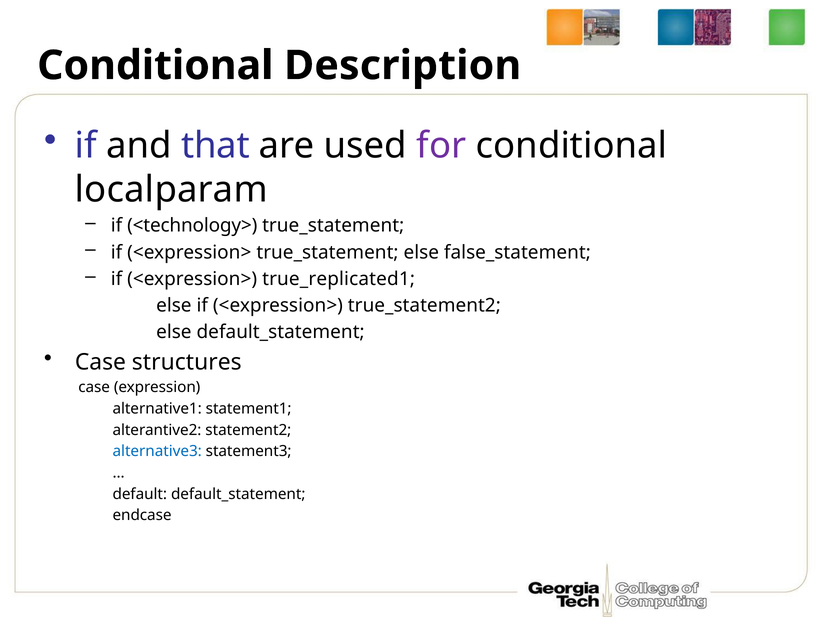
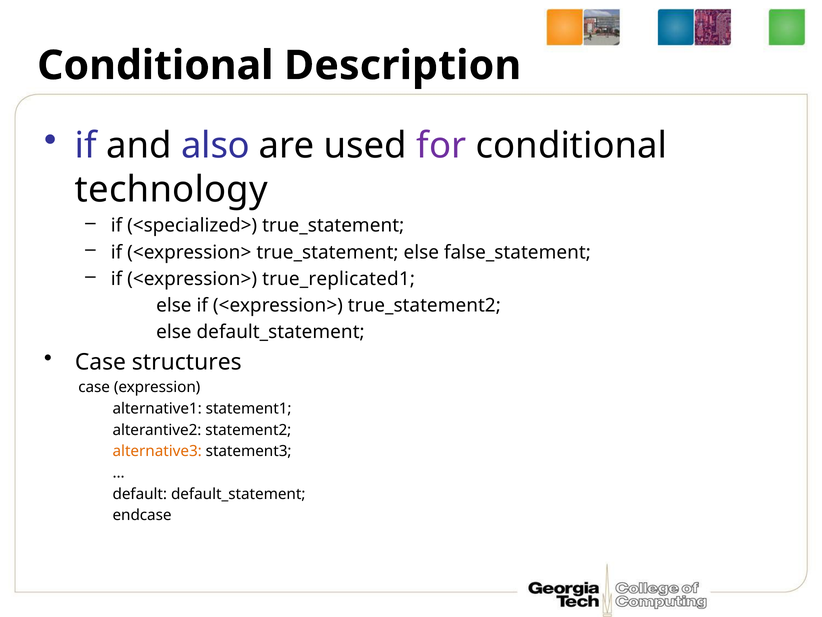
that: that -> also (216, 146)
localparam: localparam -> technology (171, 190)
<technology>: <technology> -> <specialized> (192, 225)
alternative3 colour: blue -> orange (157, 451)
